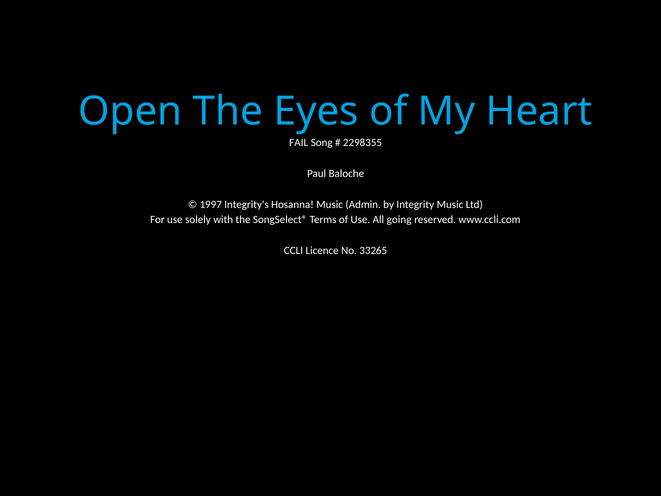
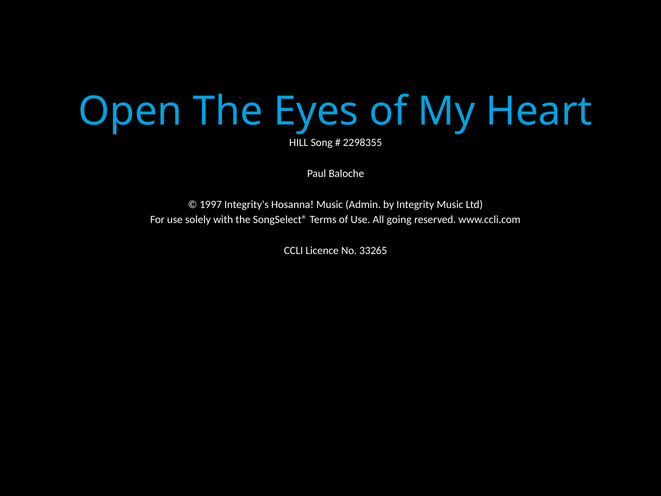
FAIL: FAIL -> HILL (299, 143)
